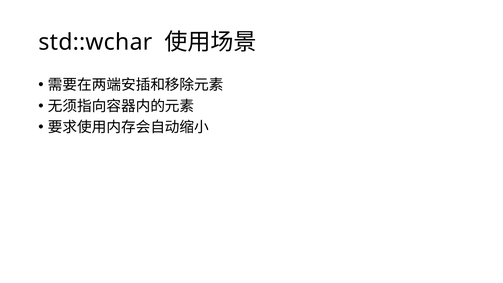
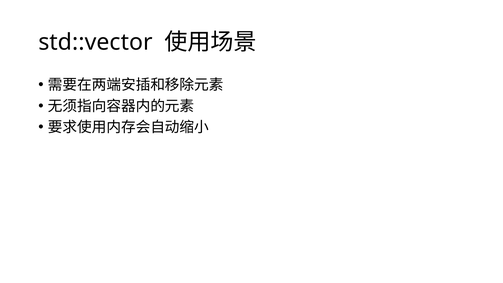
std::wchar: std::wchar -> std::vector (96, 42)
